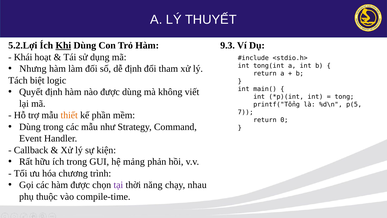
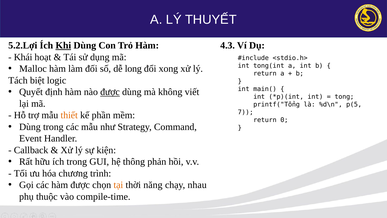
9.3: 9.3 -> 4.3 (228, 45)
Nhưng: Nhưng -> Malloc (33, 69)
dễ định: định -> long (133, 69)
tham: tham -> xong (168, 69)
được underline: none -> present (110, 92)
mảng: mảng -> thông (134, 162)
tại colour: purple -> orange (118, 185)
